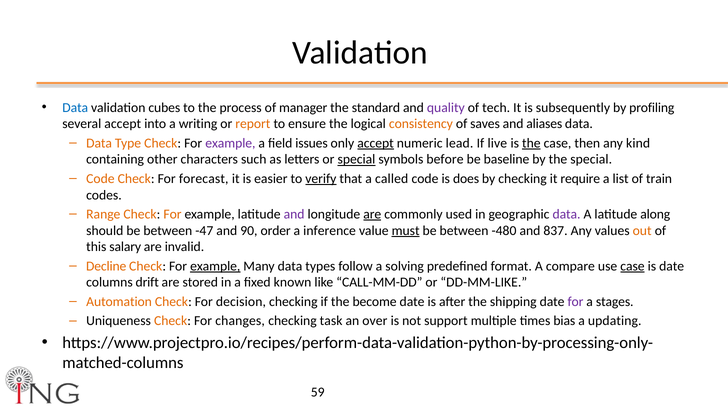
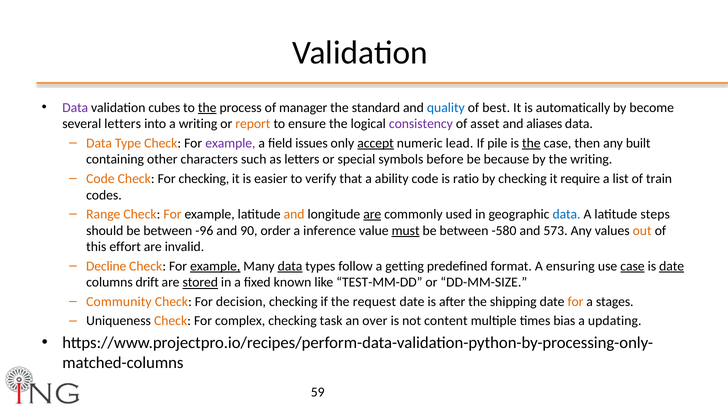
Data colour: blue -> purple (75, 107)
the underline: none -> present (207, 107)
quality colour: purple -> blue (446, 107)
tech: tech -> best (496, 107)
subsequently: subsequently -> automatically (573, 107)
profiling: profiling -> become (652, 107)
several accept: accept -> letters (123, 124)
consistency colour: orange -> purple (421, 124)
saves: saves -> asset (485, 124)
live: live -> pile (497, 143)
kind: kind -> built (638, 143)
special underline: present -> none (356, 159)
baseline: baseline -> because (506, 159)
the special: special -> writing (591, 159)
For forecast: forecast -> checking (204, 178)
verify underline: present -> none (321, 178)
called: called -> ability (392, 178)
does: does -> ratio (466, 178)
and colour: purple -> orange (294, 214)
data colour: purple -> blue (567, 214)
along: along -> steps (655, 214)
-47: -47 -> -96 (204, 230)
-480: -480 -> -580 (504, 230)
837: 837 -> 573 (556, 230)
salary: salary -> effort (125, 247)
data underline: none -> present (290, 266)
solving: solving -> getting (405, 266)
compare: compare -> ensuring (570, 266)
date underline: none -> present (672, 266)
stored underline: none -> present (200, 282)
CALL-MM-DD: CALL-MM-DD -> TEST-MM-DD (379, 282)
DD-MM-LIKE: DD-MM-LIKE -> DD-MM-SIZE (484, 282)
Automation: Automation -> Community (119, 301)
become: become -> request (374, 301)
for colour: purple -> orange (575, 301)
changes: changes -> complex (240, 320)
support: support -> content (446, 320)
